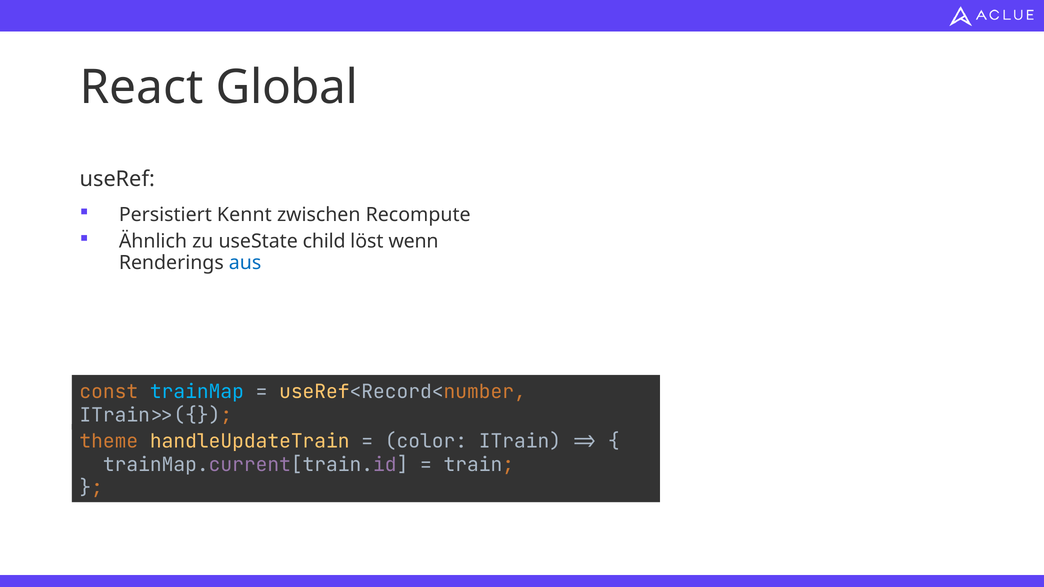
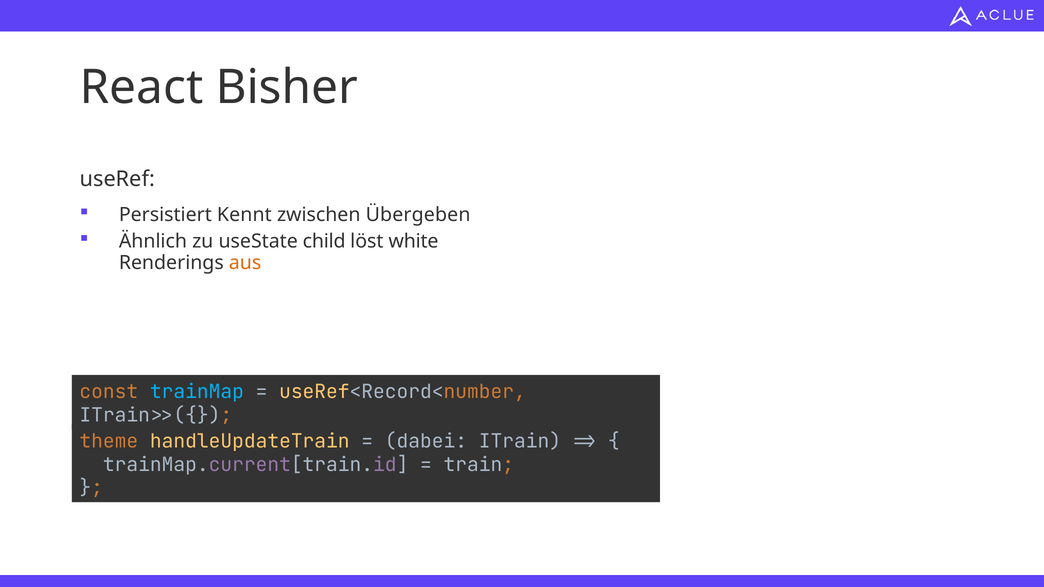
Global: Global -> Bisher (287, 88)
Recompute: Recompute -> Übergeben (418, 215)
wenn: wenn -> white (414, 242)
aus colour: blue -> orange (245, 263)
color: color -> dabei (426, 441)
